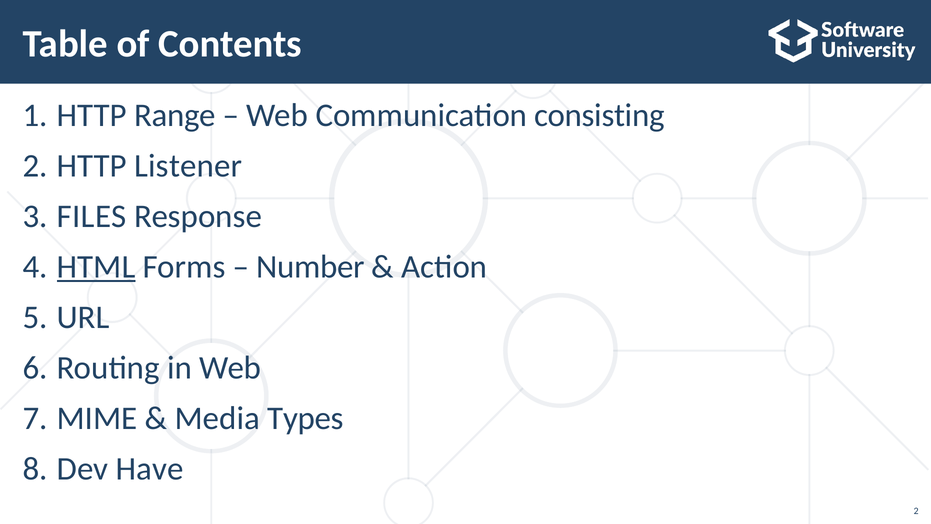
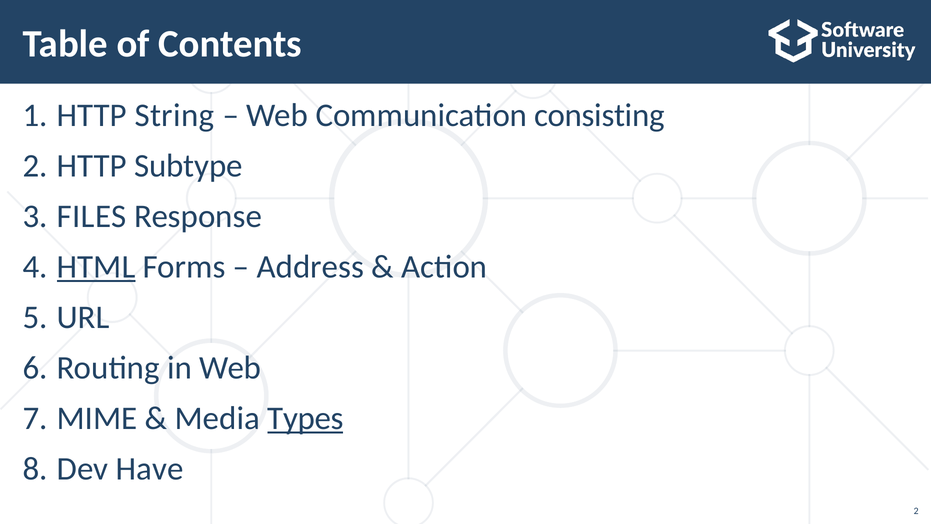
Range: Range -> String (174, 115)
Listener: Listener -> Subtype (188, 166)
Number: Number -> Address (310, 267)
Types underline: none -> present (305, 418)
